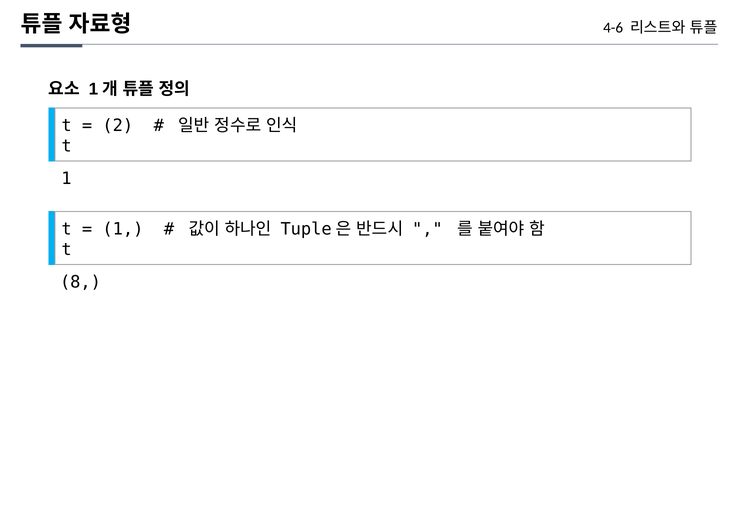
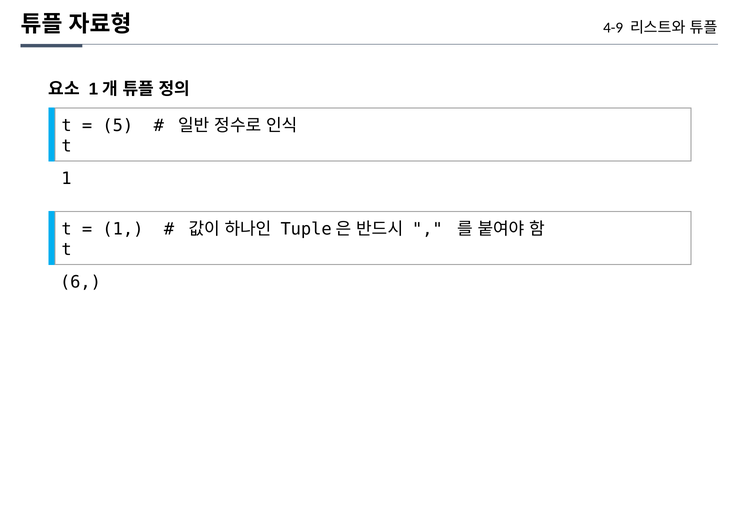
4-6: 4-6 -> 4-9 (613, 28)
2: 2 -> 5 (118, 126)
8: 8 -> 6 (80, 282)
